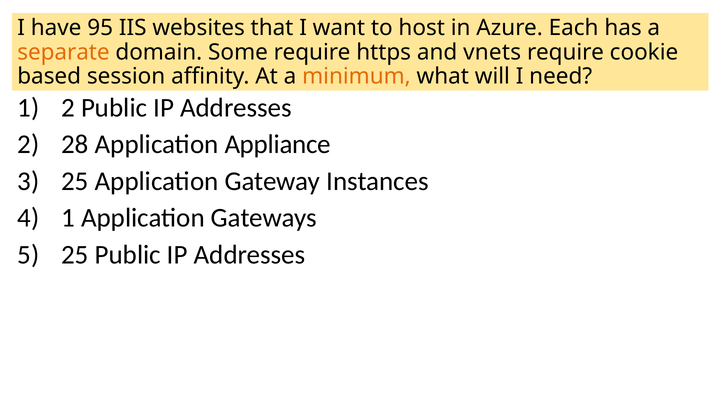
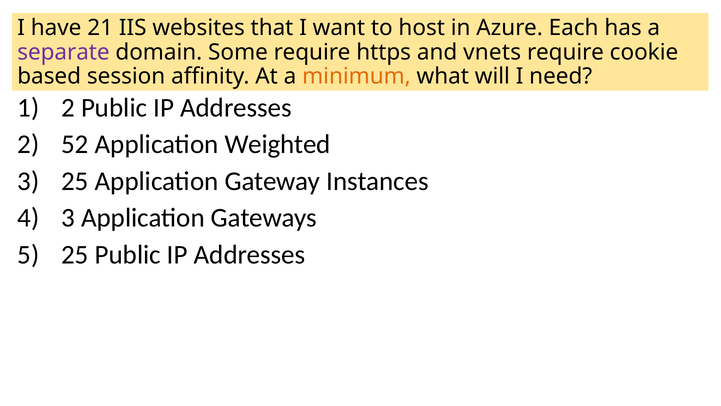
95: 95 -> 21 (100, 28)
separate colour: orange -> purple (63, 52)
28: 28 -> 52 (75, 144)
Appliance: Appliance -> Weighted (278, 144)
1: 1 -> 3 (68, 218)
